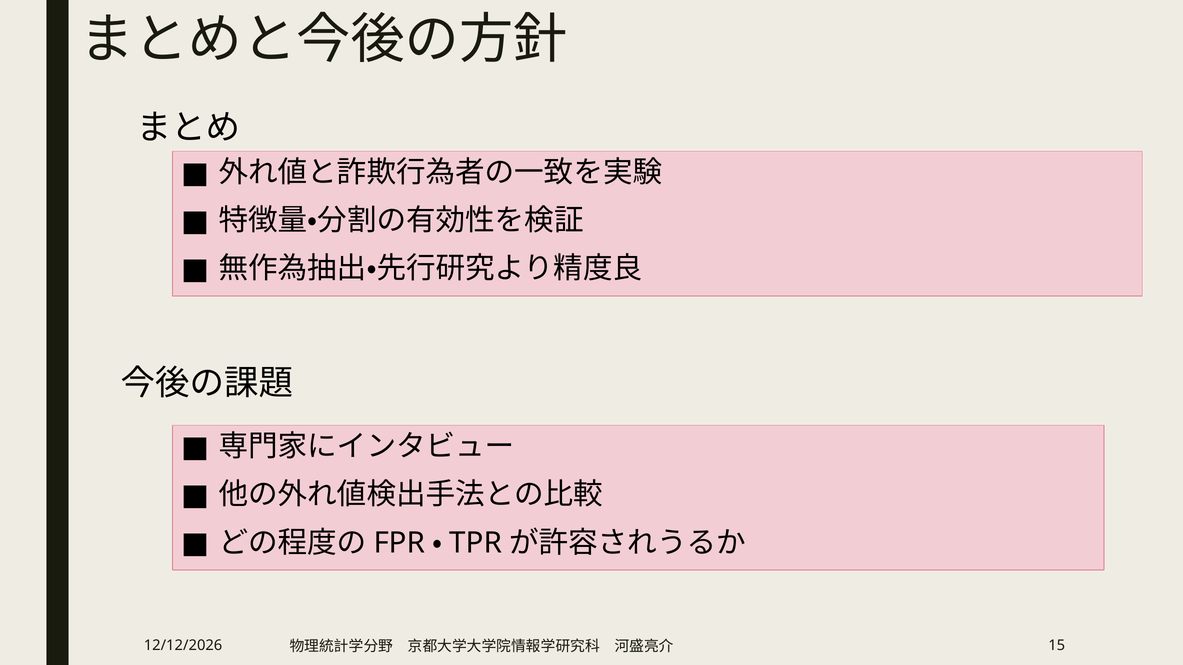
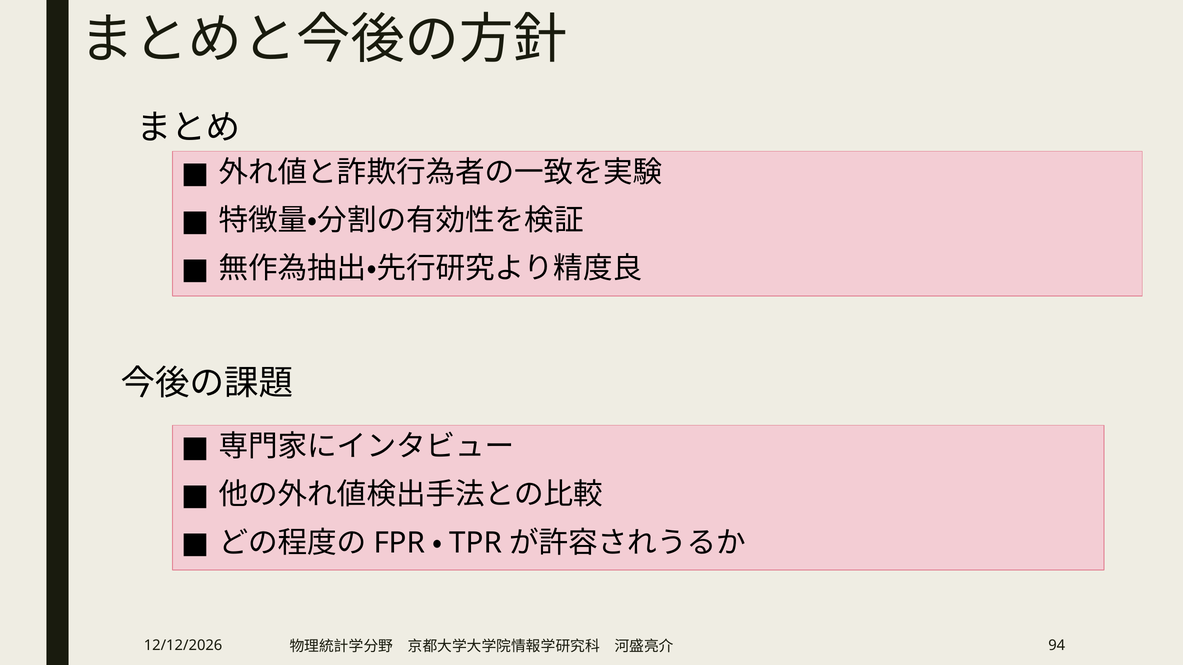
15: 15 -> 94 (1057, 646)
